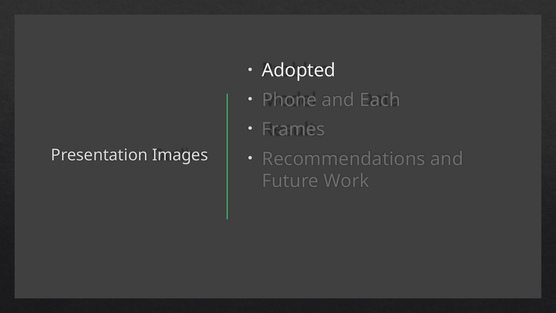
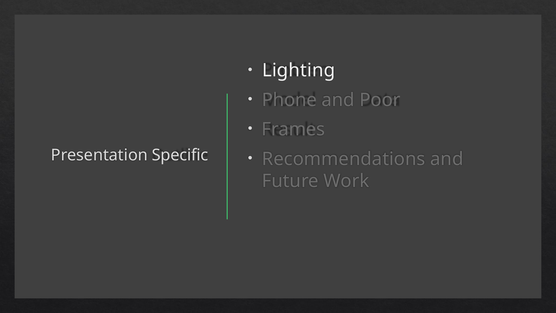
Adopted: Adopted -> Lighting (299, 70)
Each: Each -> Poor (380, 100)
Images: Images -> Specific (180, 155)
